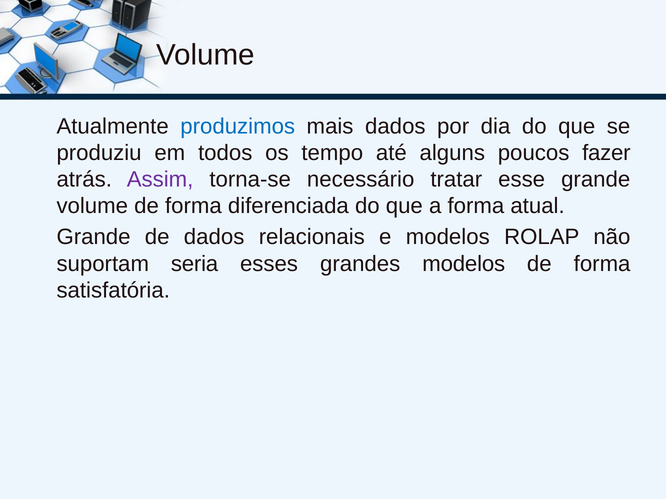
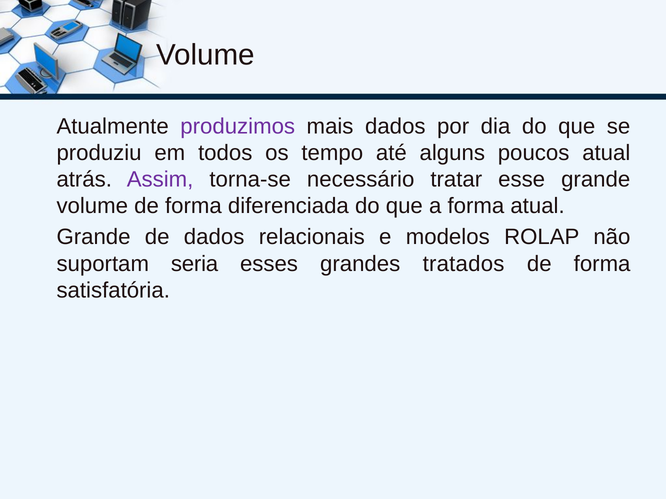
produzimos colour: blue -> purple (238, 126)
poucos fazer: fazer -> atual (606, 153)
grandes modelos: modelos -> tratados (464, 264)
